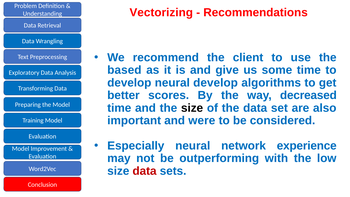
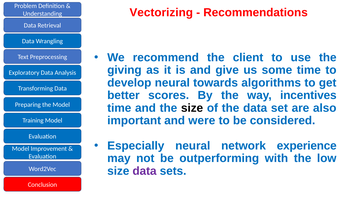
based: based -> giving (124, 70)
neural develop: develop -> towards (216, 83)
decreased: decreased -> incentives (308, 95)
data colour: red -> purple (145, 171)
